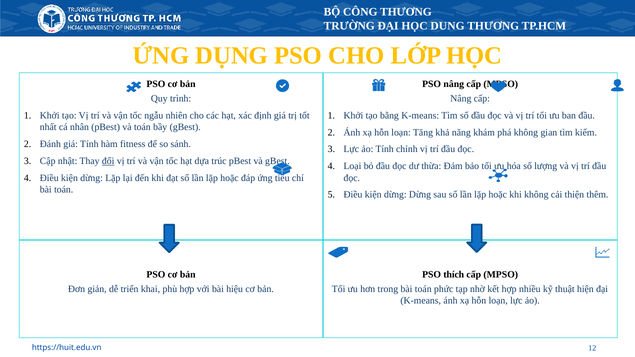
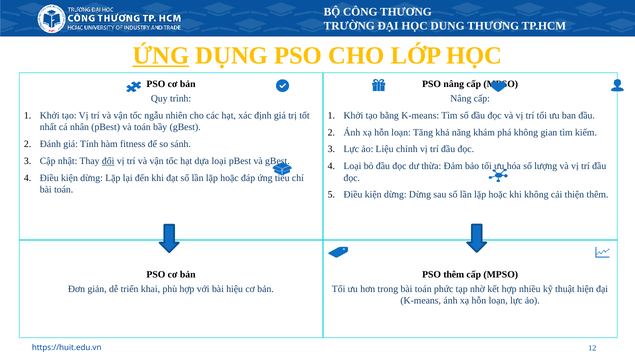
ỨNG underline: none -> present (161, 56)
ảo Tính: Tính -> Liệu (385, 149)
dựa trúc: trúc -> loại (219, 161)
PSO thích: thích -> thêm (454, 275)
